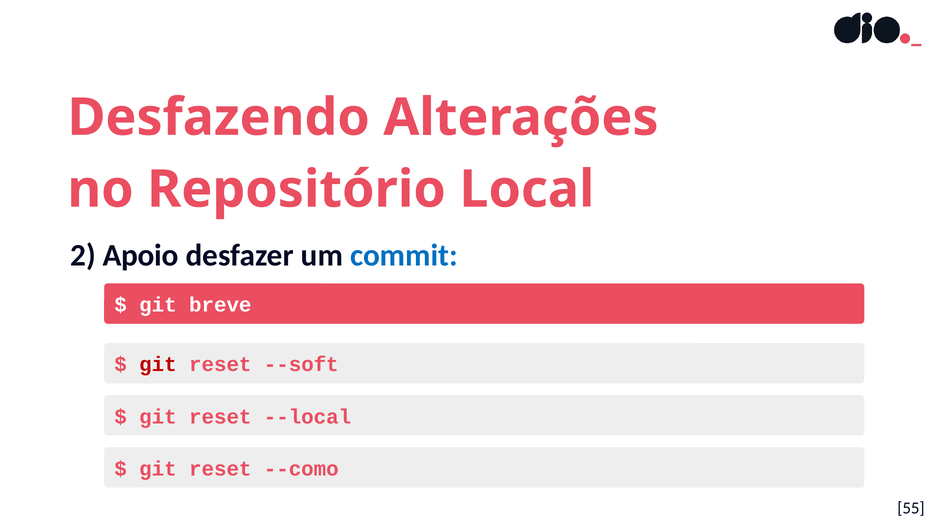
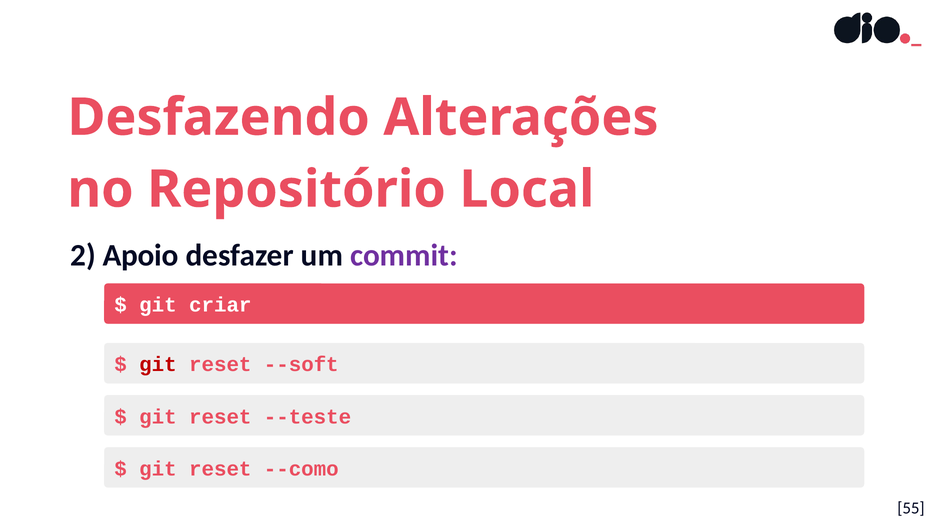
commit colour: blue -> purple (404, 255)
breve: breve -> criar (220, 305)
--local: --local -> --teste (307, 416)
